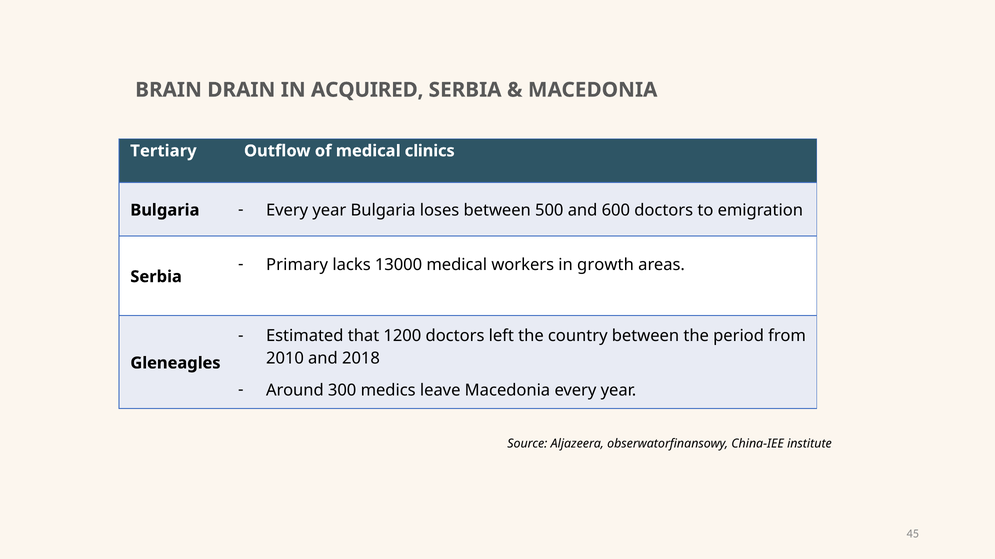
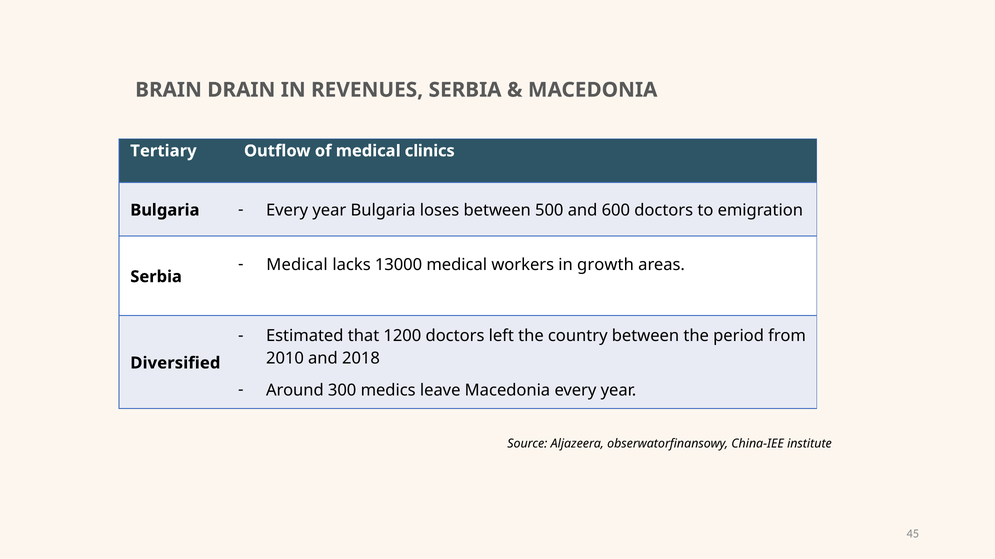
ACQUIRED: ACQUIRED -> REVENUES (367, 90)
Primary: Primary -> Medical (297, 265)
Gleneagles: Gleneagles -> Diversified (175, 363)
